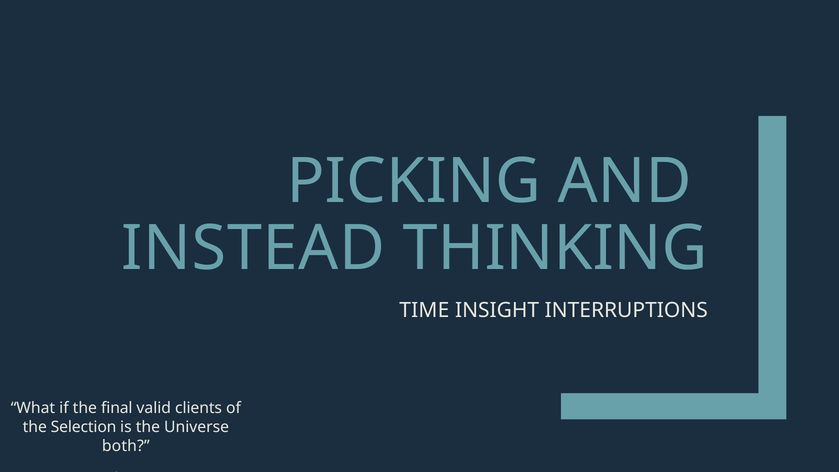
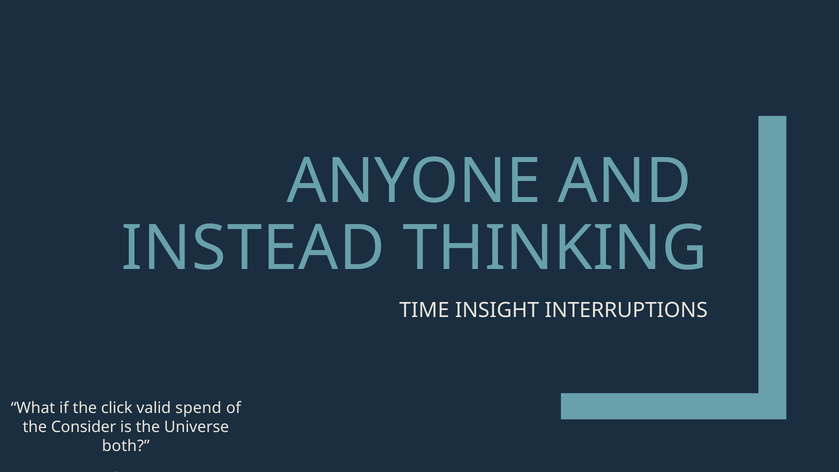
PICKING: PICKING -> ANYONE (414, 181)
final: final -> click (117, 408)
clients: clients -> spend (198, 408)
Selection: Selection -> Consider (84, 427)
